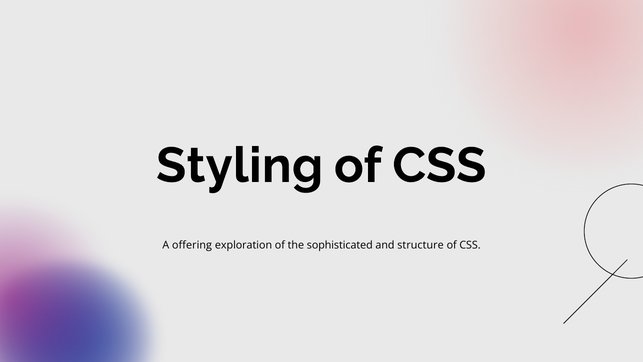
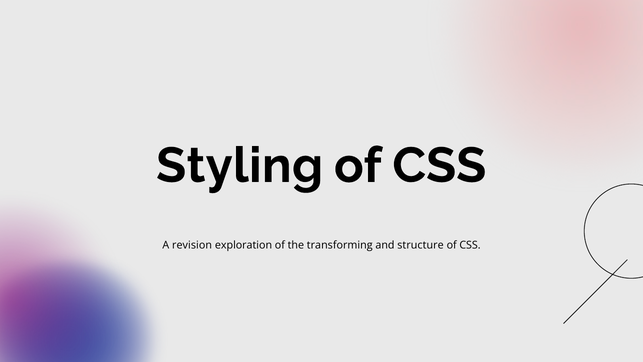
offering: offering -> revision (192, 245)
sophisticated: sophisticated -> transforming (340, 245)
